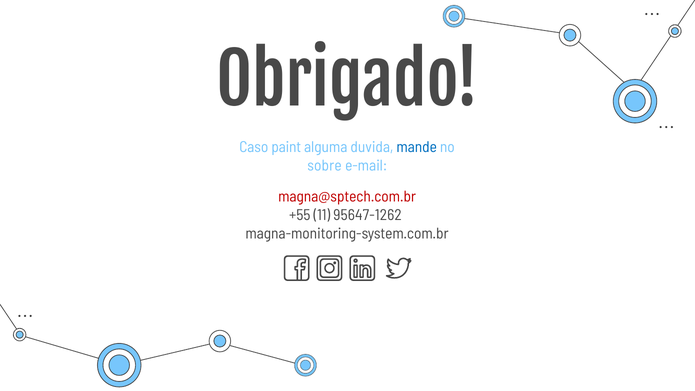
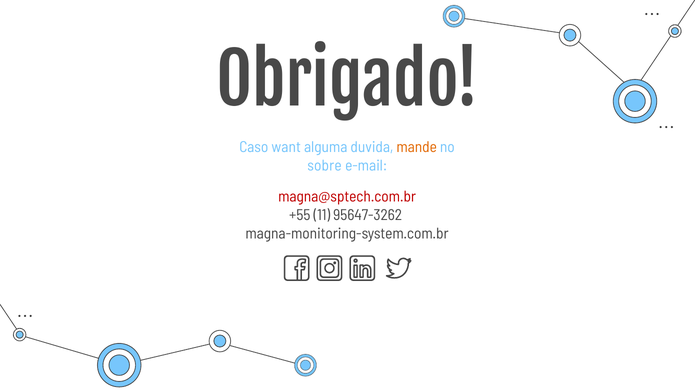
paint: paint -> want (286, 147)
mande colour: blue -> orange (417, 147)
95647-1262: 95647-1262 -> 95647-3262 (368, 215)
